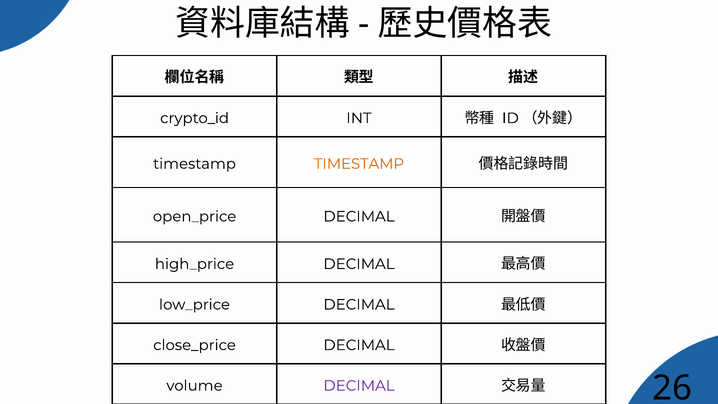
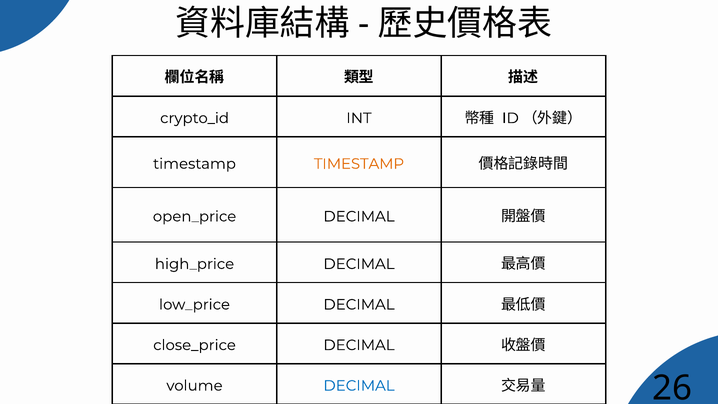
DECIMAL colour: purple -> blue (359, 386)
